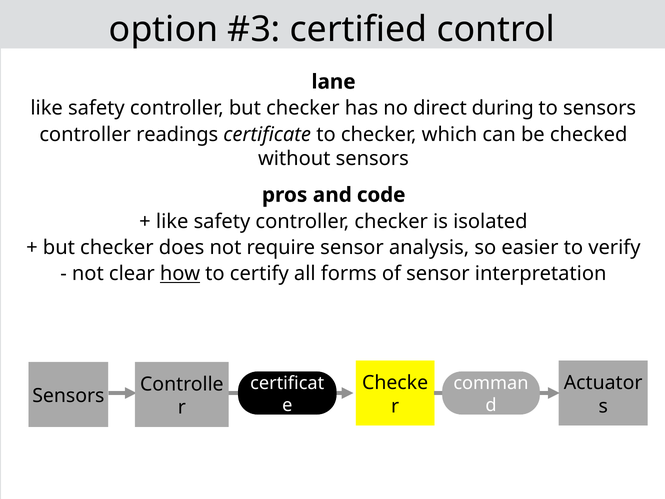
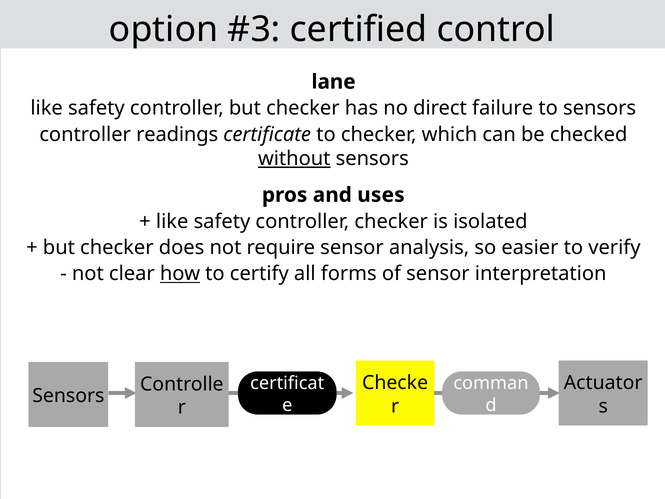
during: during -> failure (503, 108)
without underline: none -> present (294, 159)
code: code -> uses (381, 195)
